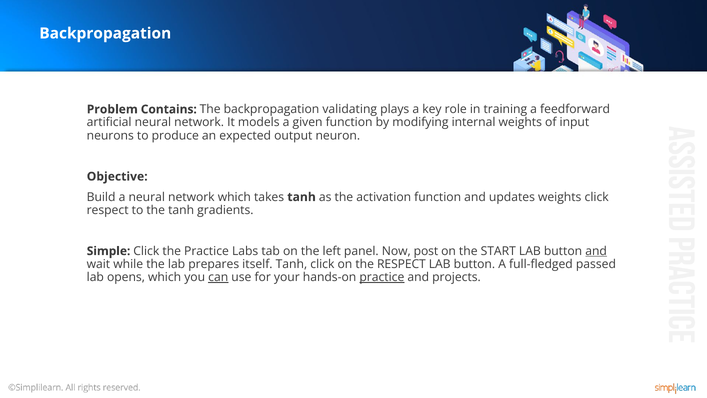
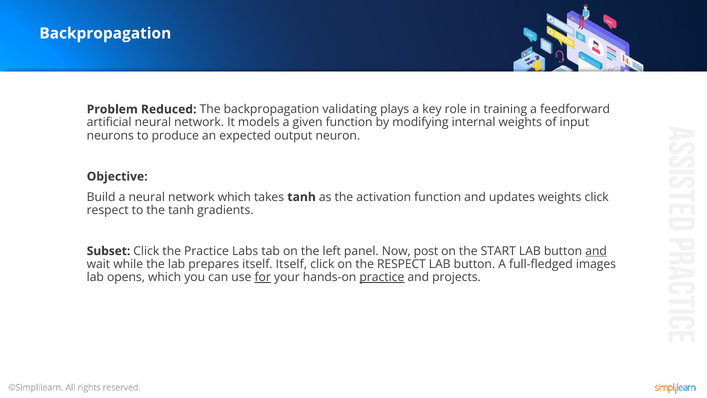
Contains: Contains -> Reduced (169, 109)
Simple: Simple -> Subset (109, 251)
itself Tanh: Tanh -> Itself (291, 264)
passed: passed -> images (596, 264)
can underline: present -> none (218, 277)
for underline: none -> present (263, 277)
